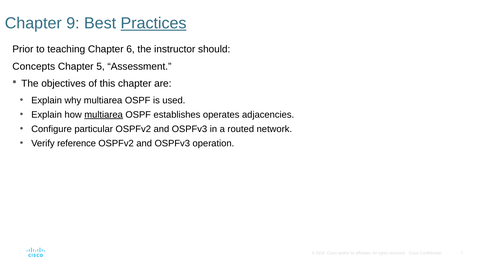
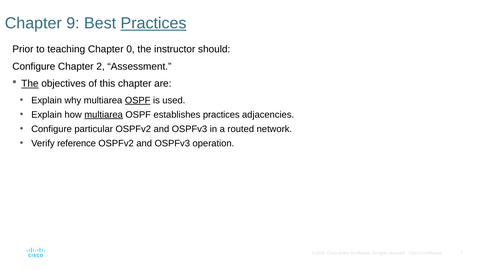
6: 6 -> 0 (131, 49)
Concepts: Concepts -> Configure (34, 67)
5: 5 -> 2 (101, 67)
The underline: none -> present (30, 84)
OSPF underline: none -> present (138, 101)
establishes operates: operates -> practices (221, 115)
